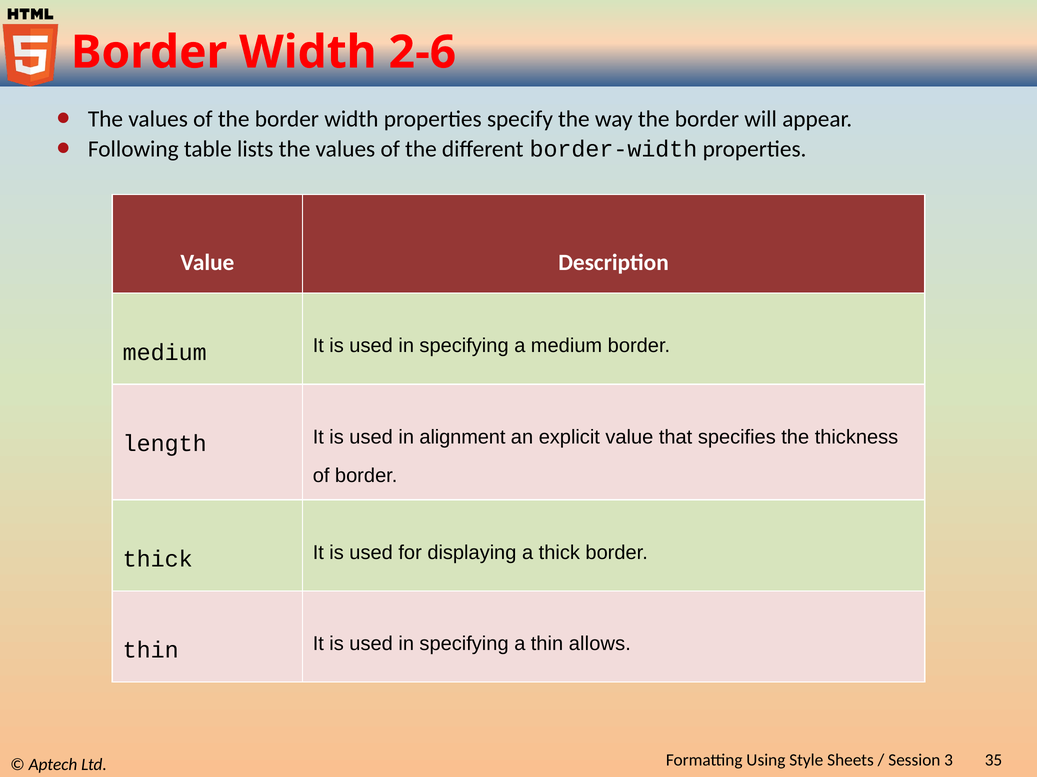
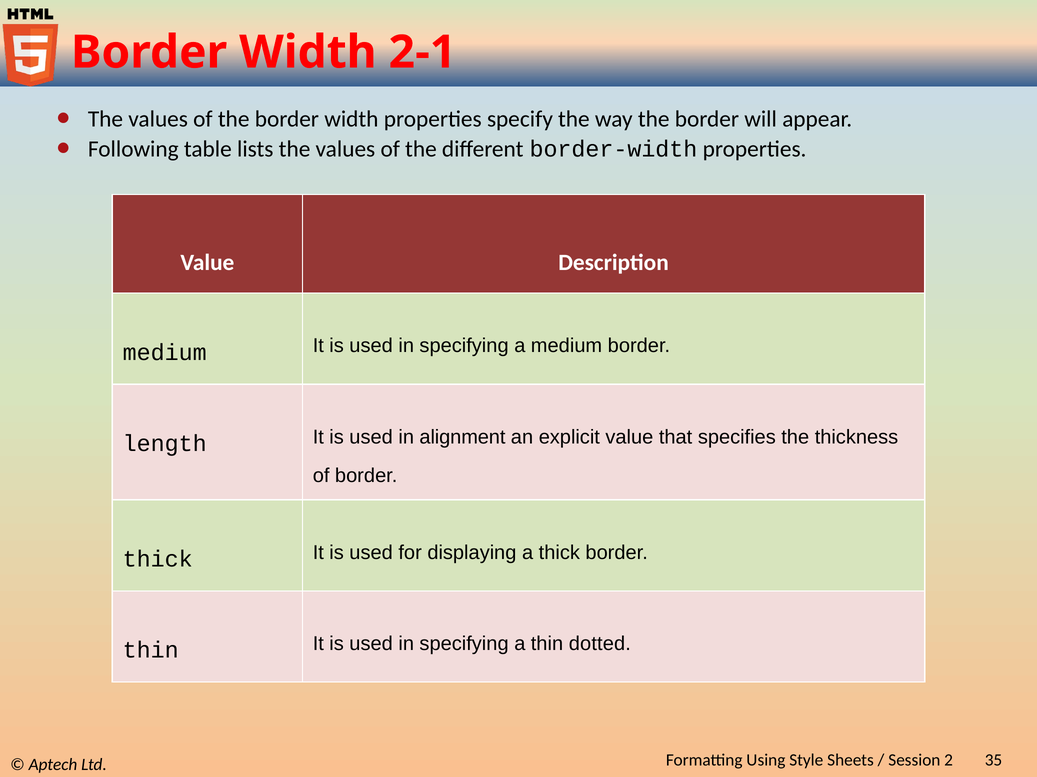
2-6: 2-6 -> 2-1 (422, 52)
allows: allows -> dotted (600, 644)
3: 3 -> 2 (949, 761)
